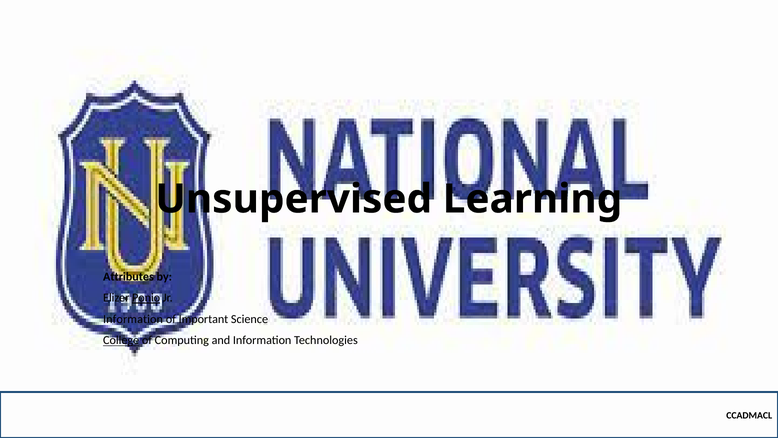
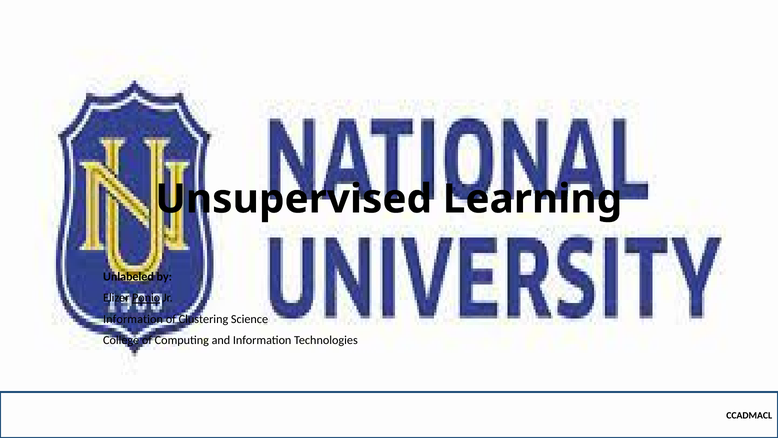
Attributes: Attributes -> Unlabeled (128, 276)
Important: Important -> Clustering (203, 319)
College underline: present -> none (121, 340)
